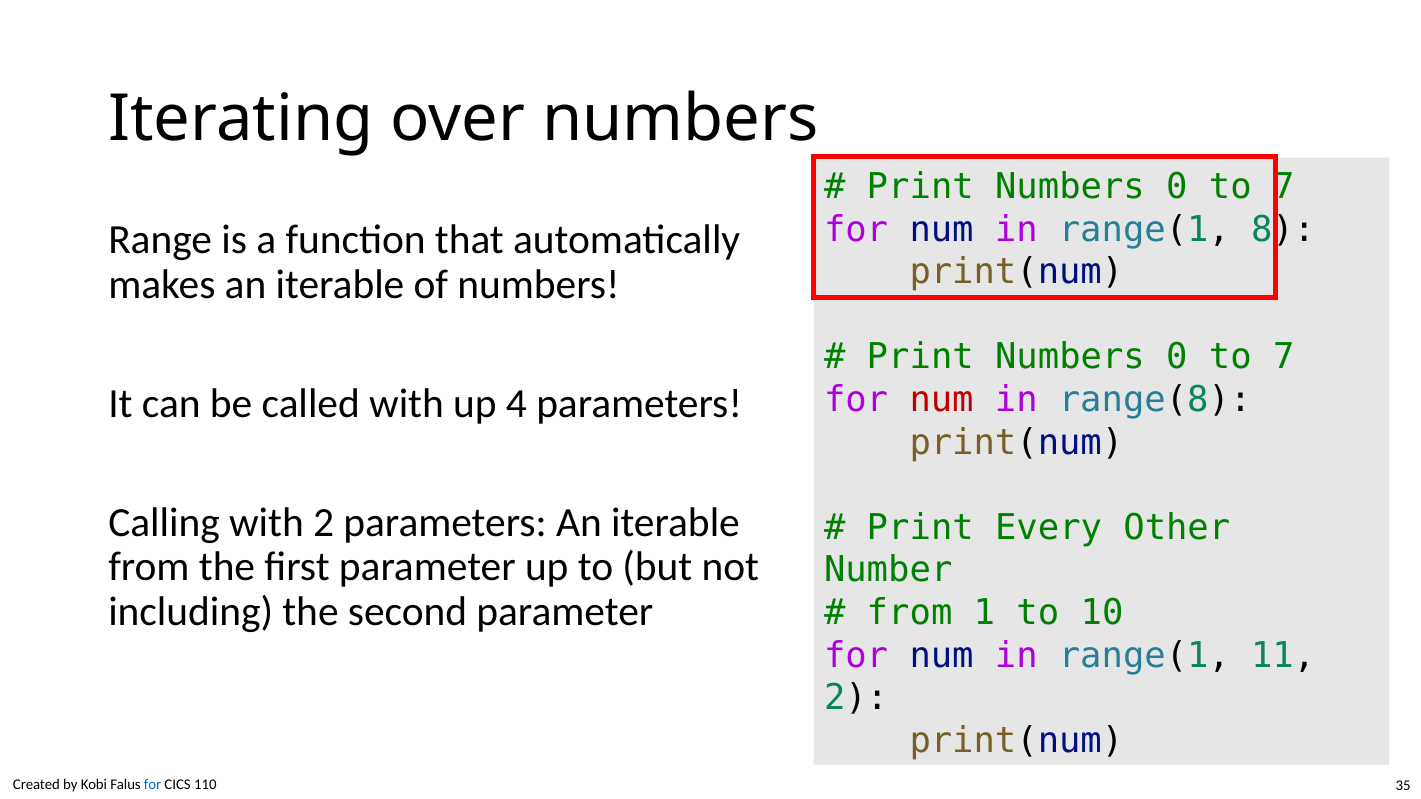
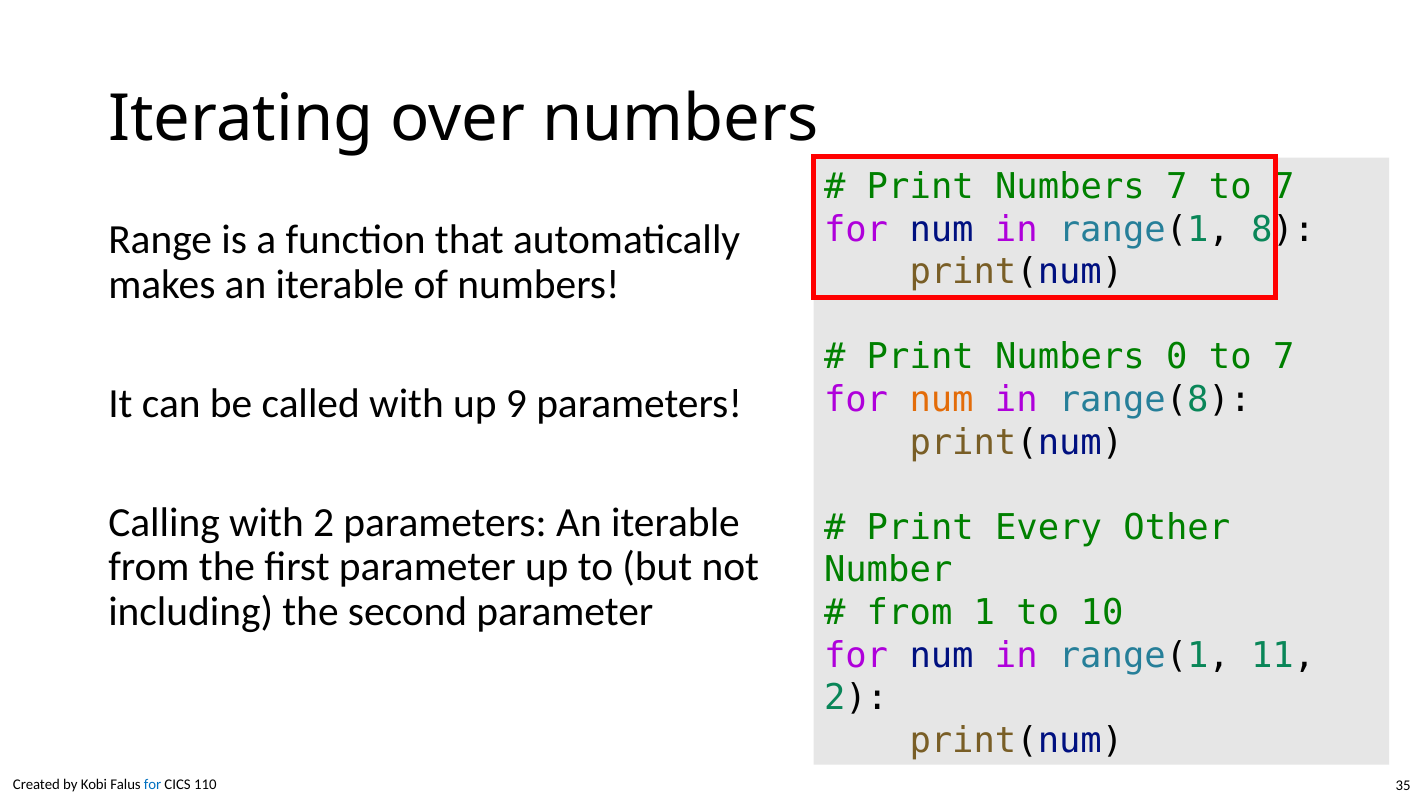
0: 0 -> 7 (1177, 187)
num colour: red -> orange (942, 400)
4: 4 -> 9 (516, 404)
